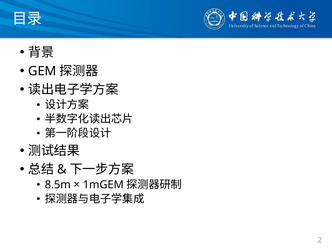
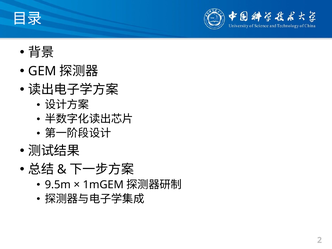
8.5m: 8.5m -> 9.5m (58, 185)
